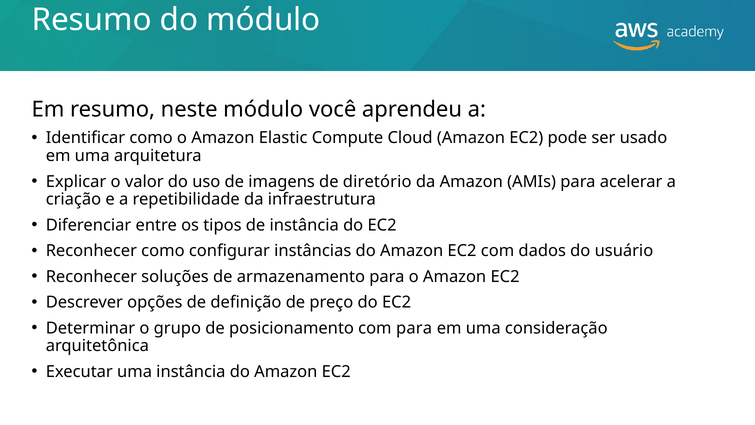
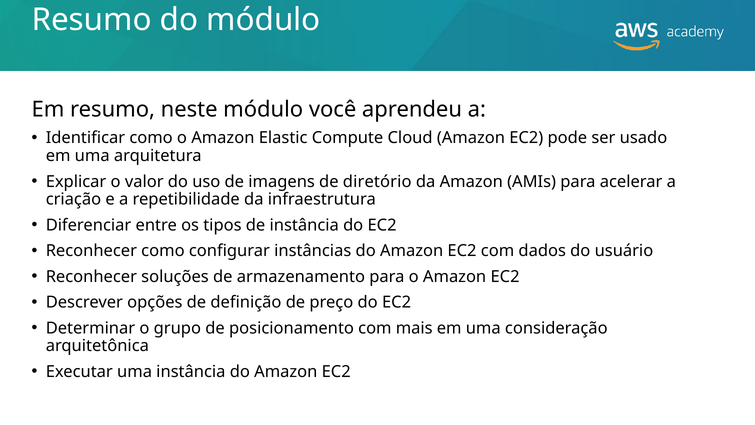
com para: para -> mais (414, 328)
